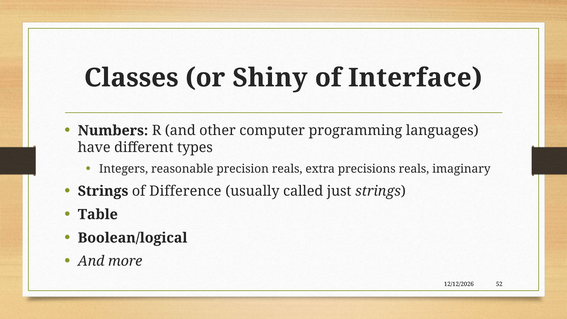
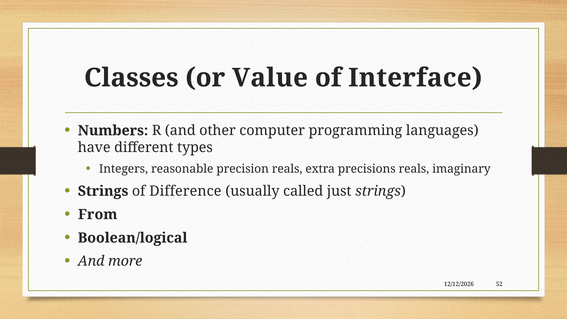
Shiny: Shiny -> Value (270, 78)
Table: Table -> From (98, 214)
